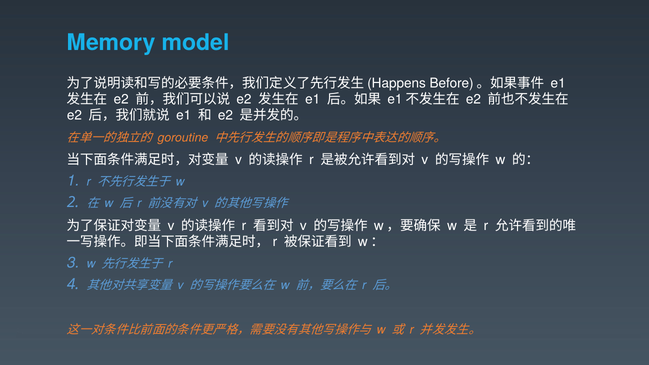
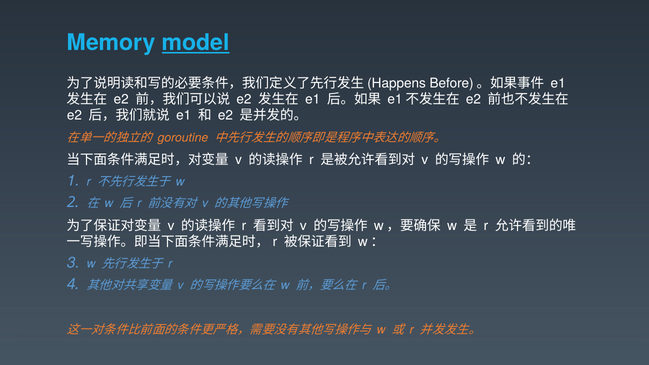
model underline: none -> present (196, 43)
